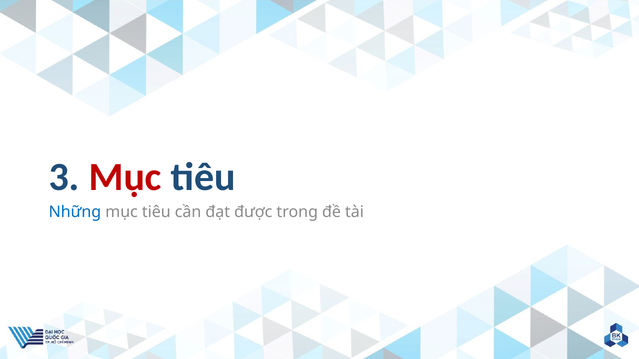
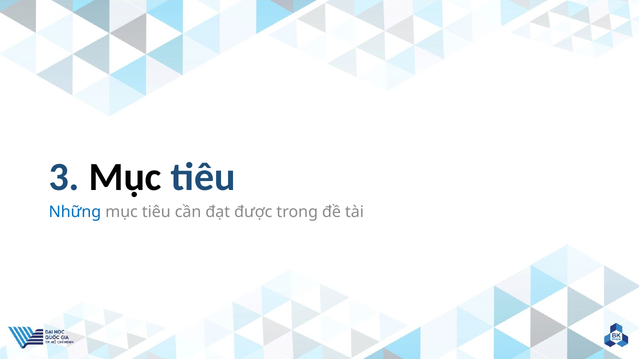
Mục colour: red -> black (125, 177)
